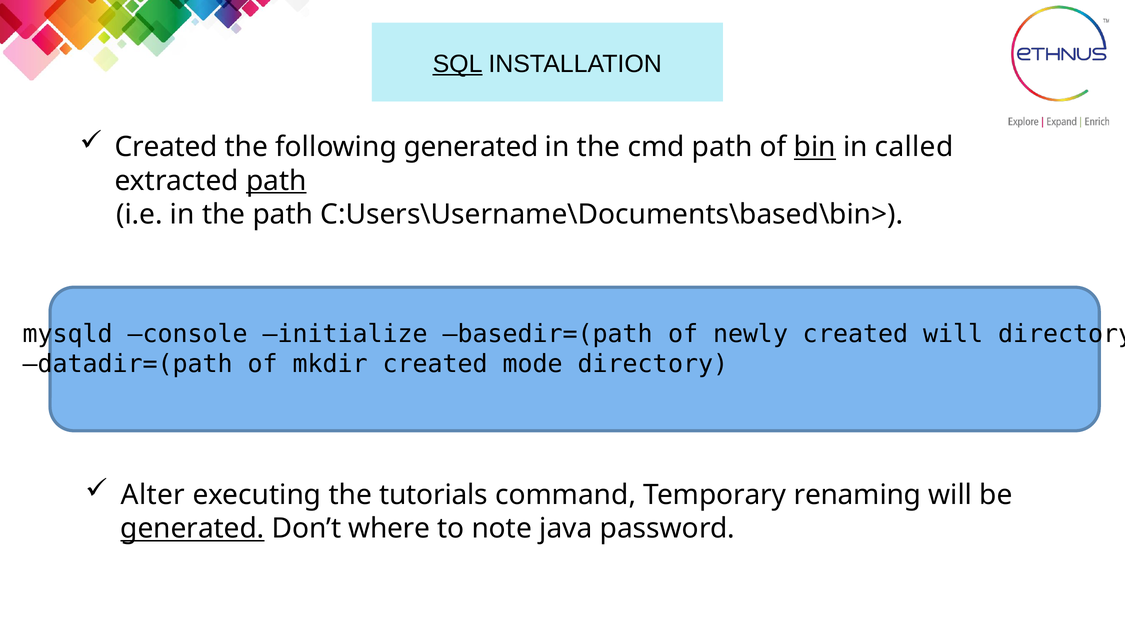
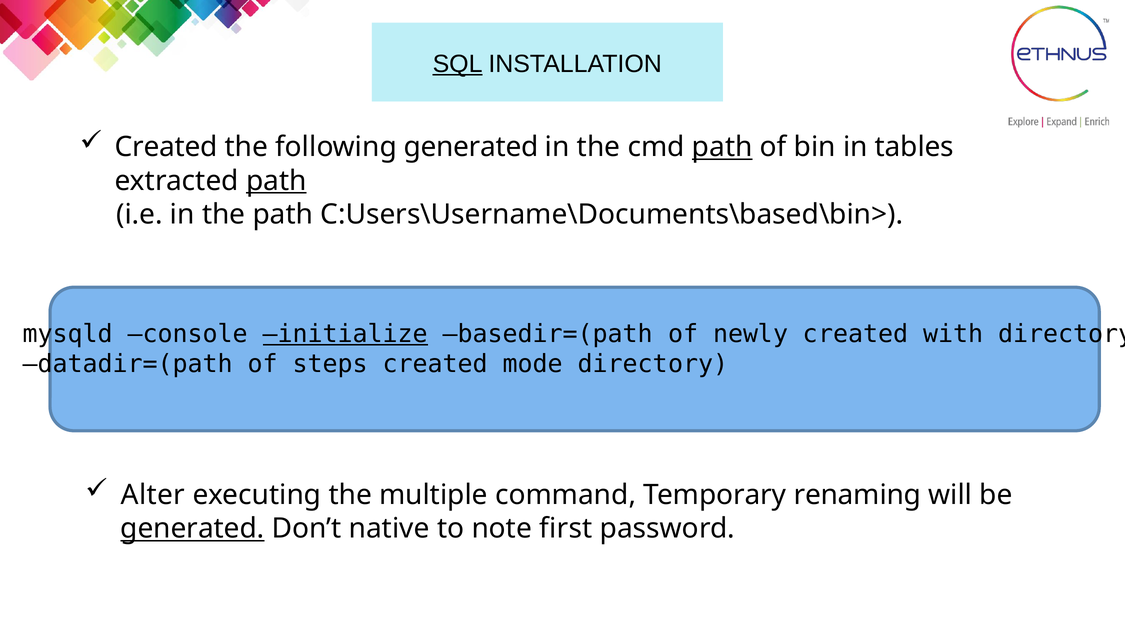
path underline: none -> present (722, 147)
bin underline: present -> none (815, 147)
called: called -> tables (914, 147)
initialize underline: none -> present (345, 334)
created will: will -> with (953, 334)
mkdir: mkdir -> steps (330, 364)
tutorials: tutorials -> multiple (433, 495)
where: where -> native (389, 529)
java: java -> first (566, 529)
